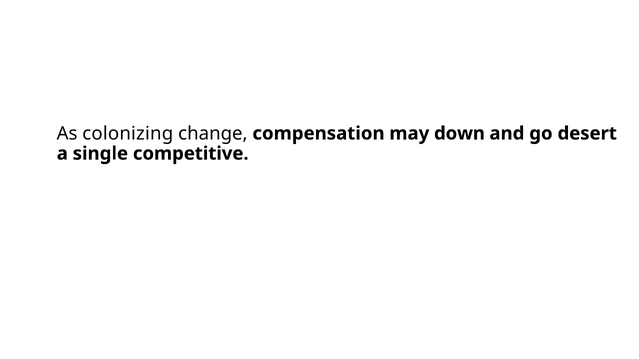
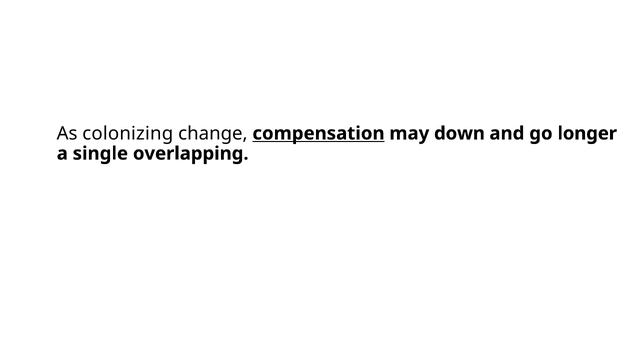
compensation underline: none -> present (319, 134)
desert: desert -> longer (587, 134)
competitive: competitive -> overlapping (191, 154)
